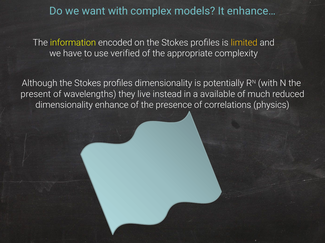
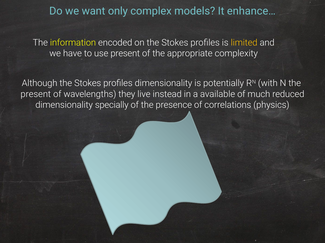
want with: with -> only (118, 11)
use verified: verified -> present (125, 54)
enhance: enhance -> specially (112, 105)
